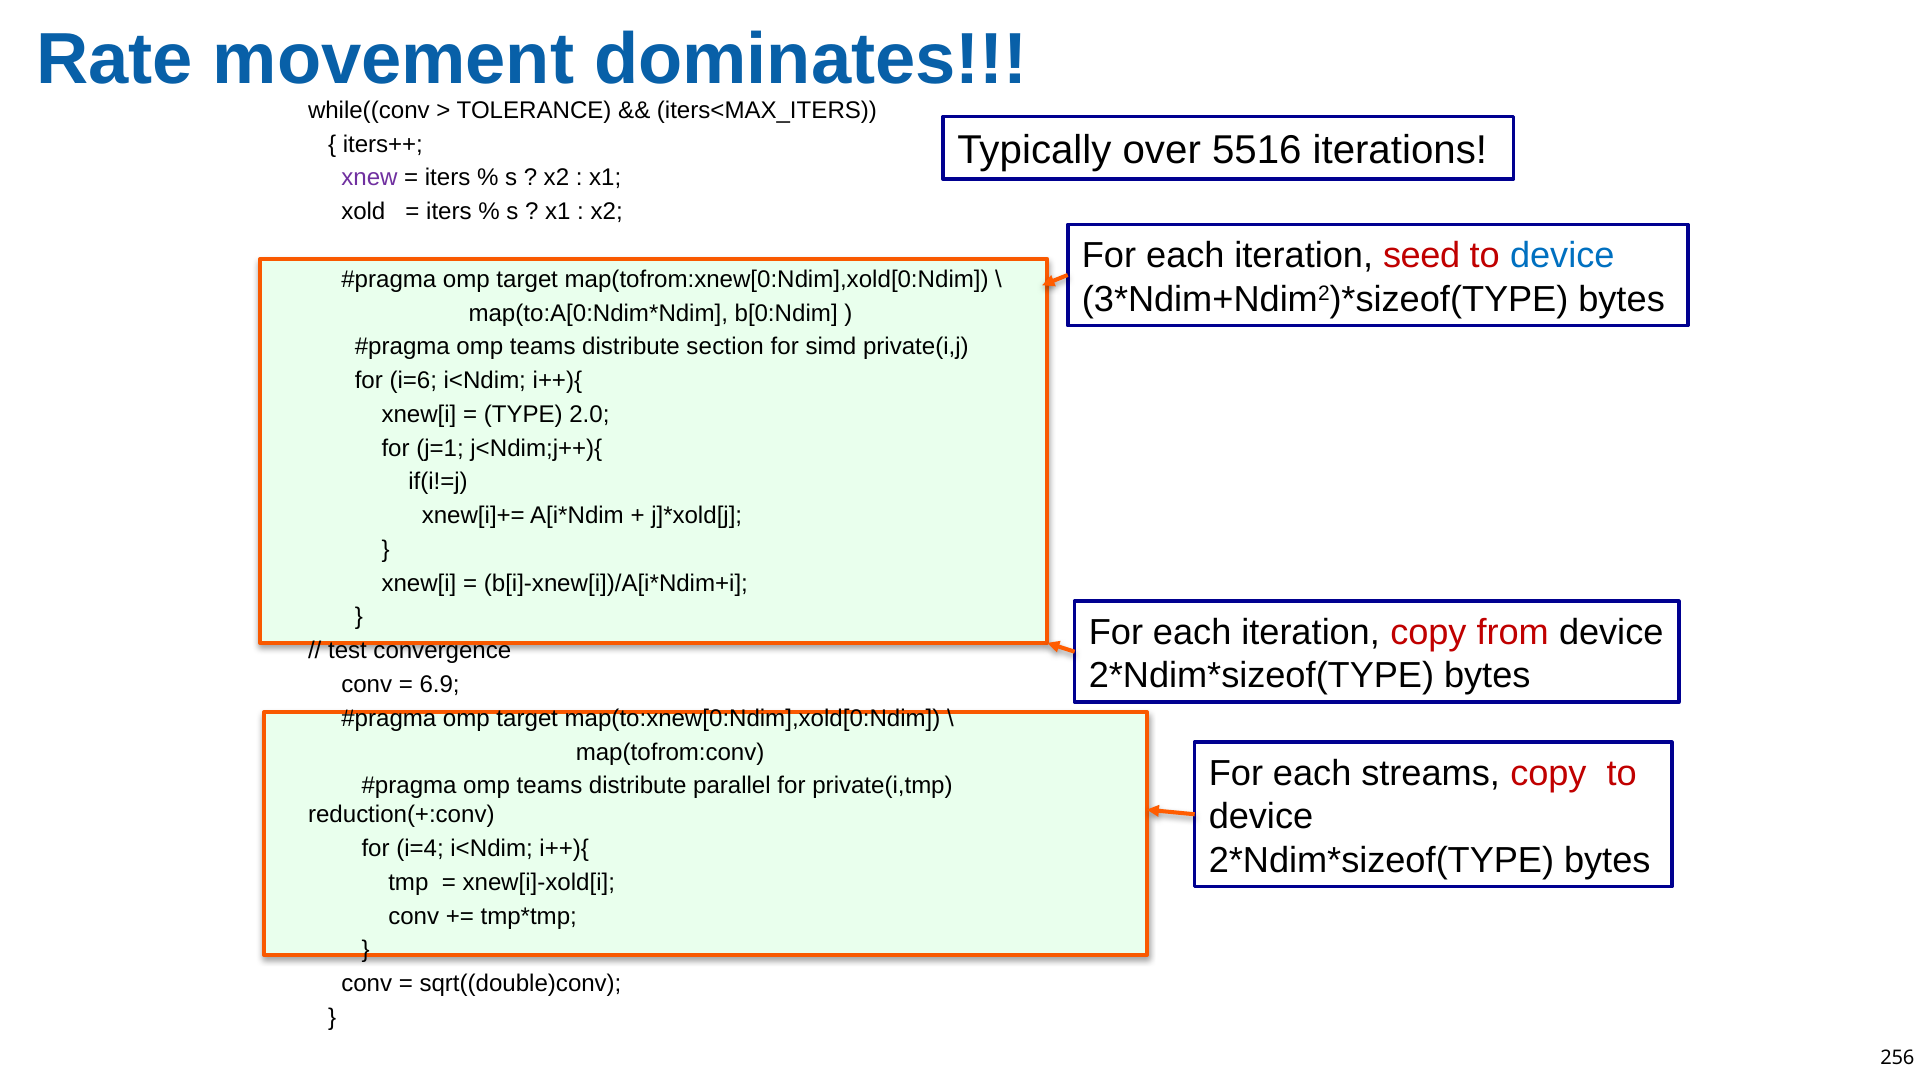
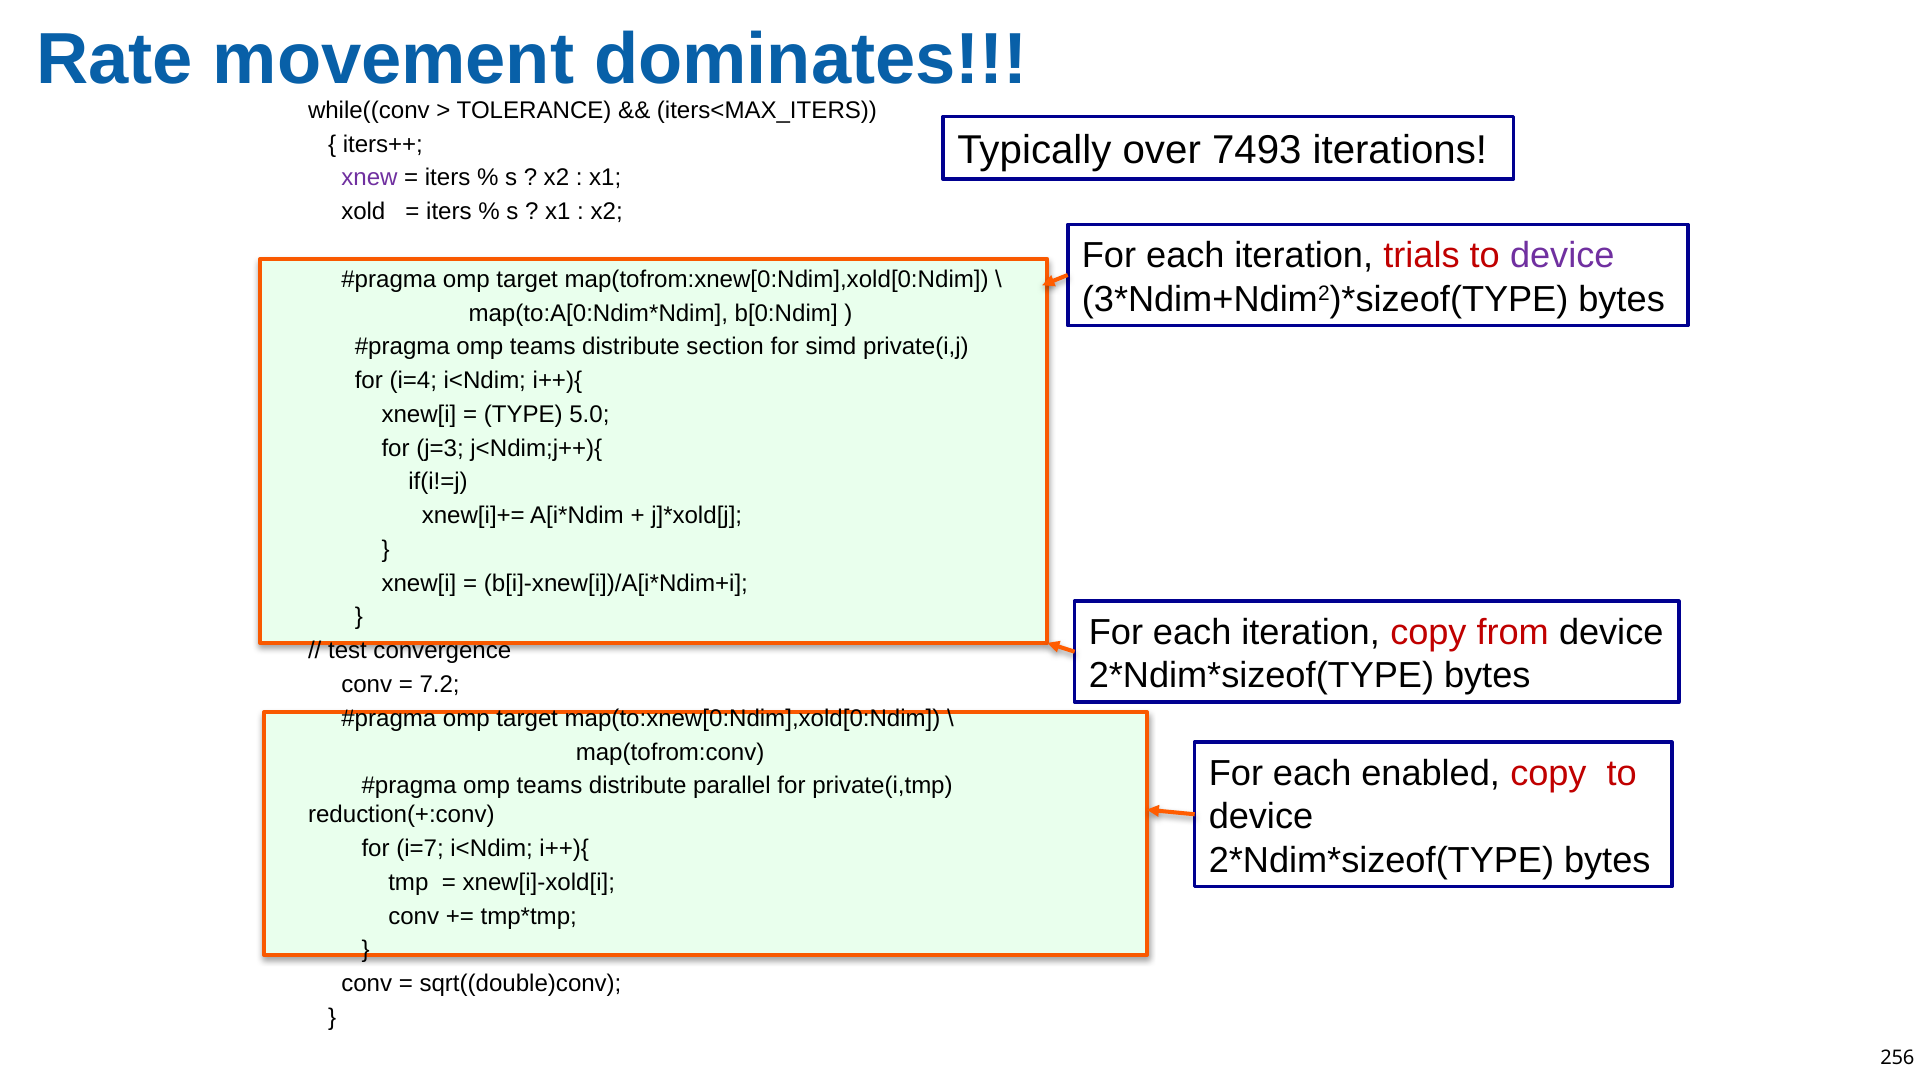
5516: 5516 -> 7493 (1257, 151)
seed: seed -> trials (1421, 256)
device colour: blue -> purple (1562, 256)
i=6: i=6 -> i=4 (413, 381)
2.0: 2.0 -> 5.0 (589, 414)
j=1: j=1 -> j=3 (440, 448)
6.9: 6.9 -> 7.2 (440, 685)
streams: streams -> enabled (1431, 773)
i=4: i=4 -> i=7 (420, 849)
